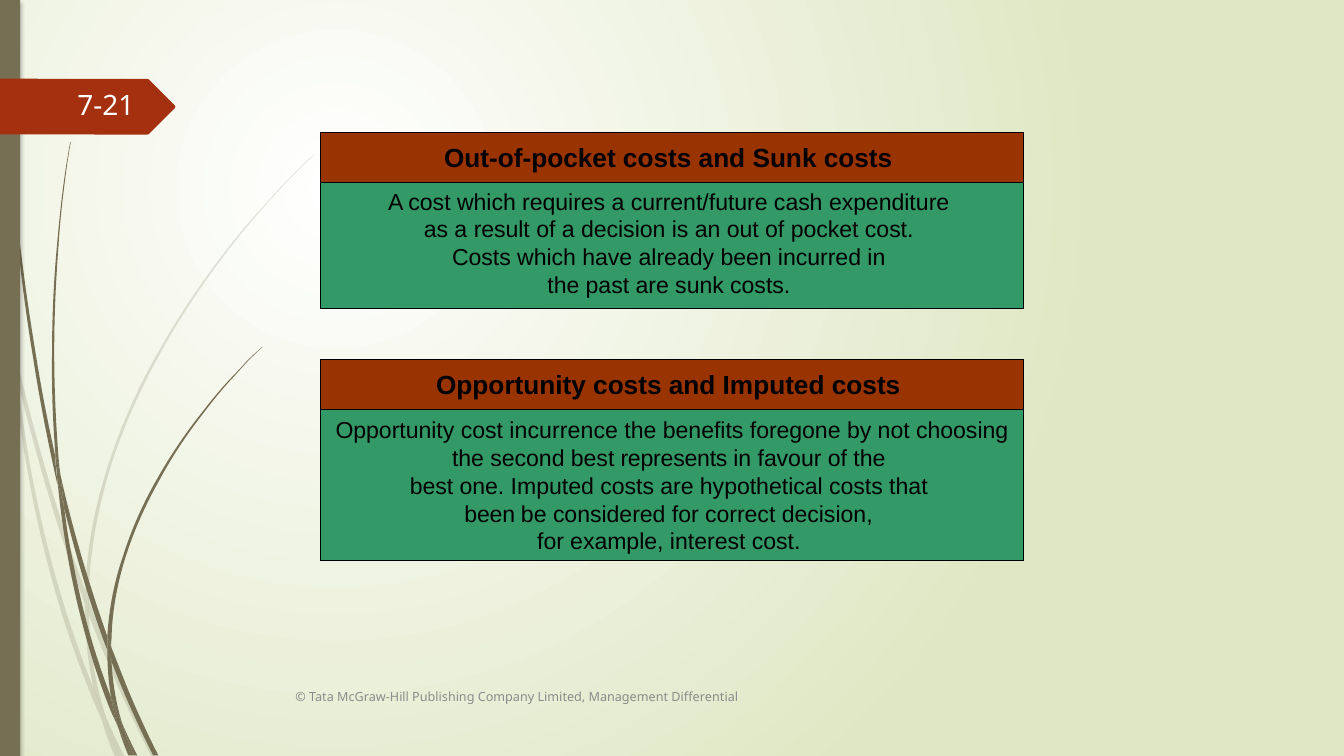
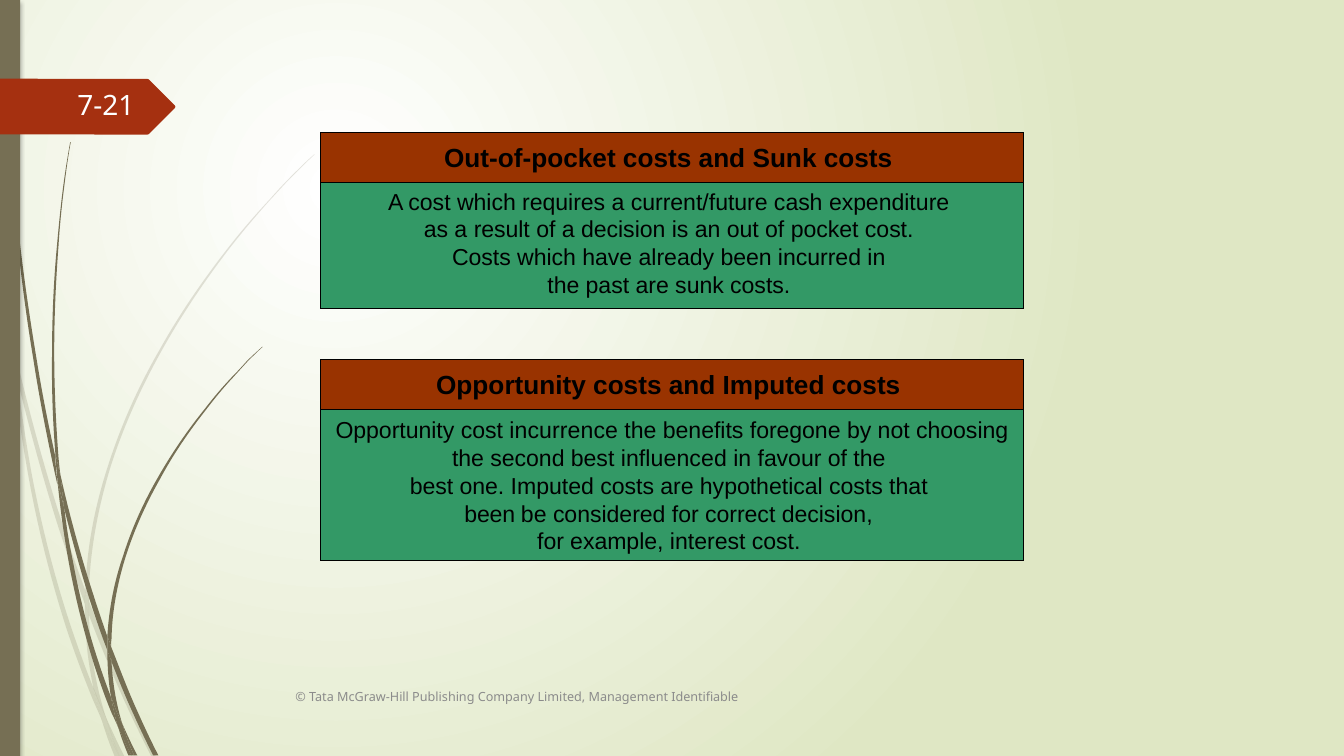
represents: represents -> influenced (674, 459)
Differential: Differential -> Identifiable (705, 697)
